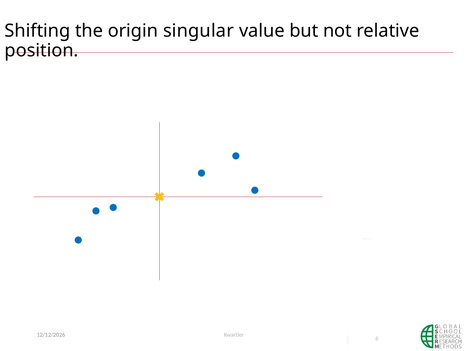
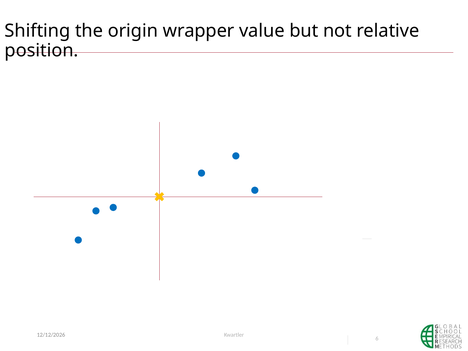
singular: singular -> wrapper (199, 31)
